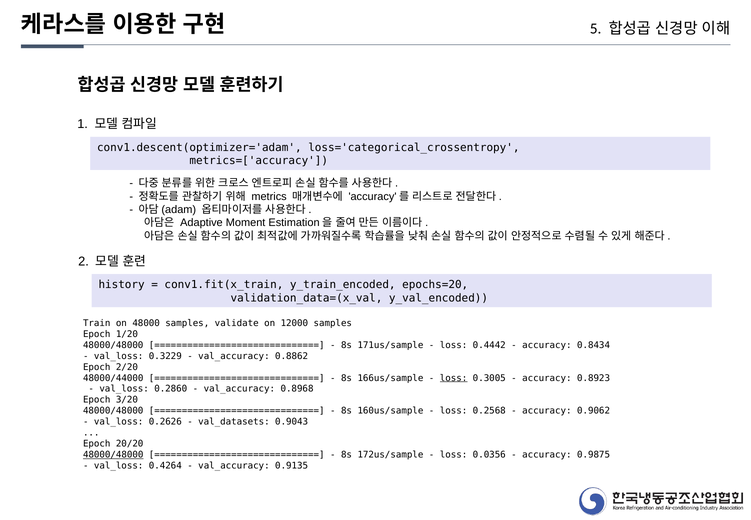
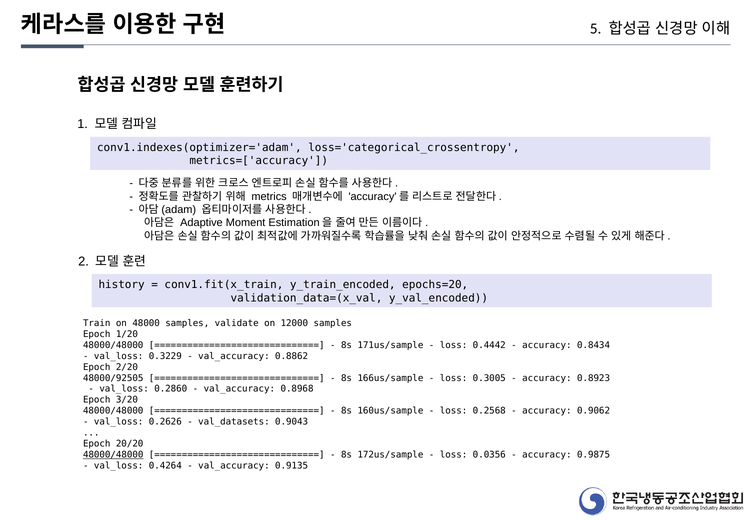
conv1.descent(optimizer='adam: conv1.descent(optimizer='adam -> conv1.indexes(optimizer='adam (199, 148)
48000/44000: 48000/44000 -> 48000/92505 (113, 378)
loss underline: present -> none (454, 378)
